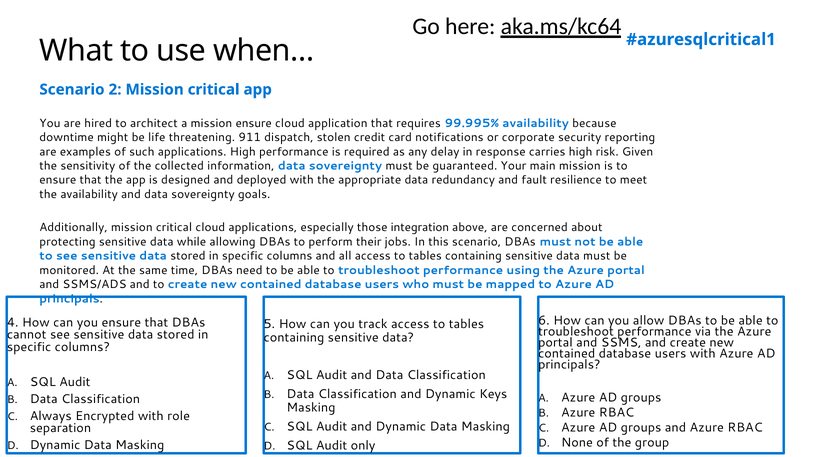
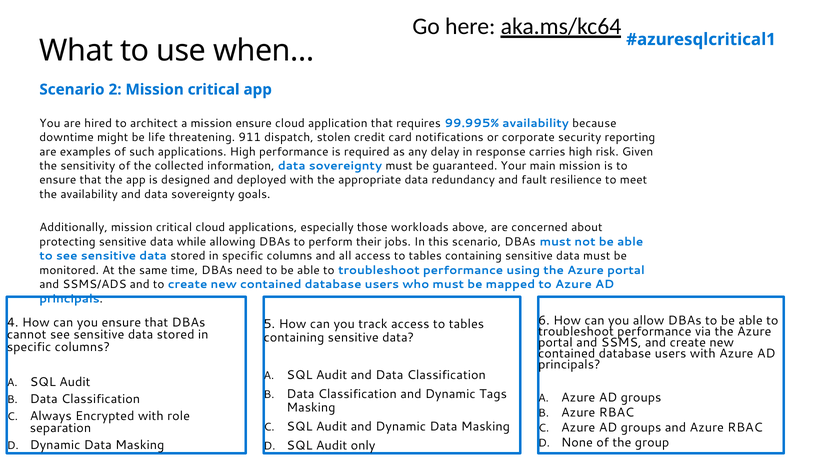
integration: integration -> workloads (420, 228)
Keys: Keys -> Tags (493, 394)
